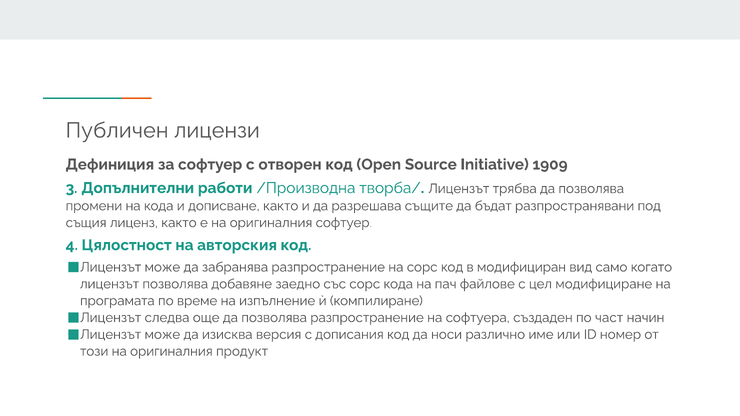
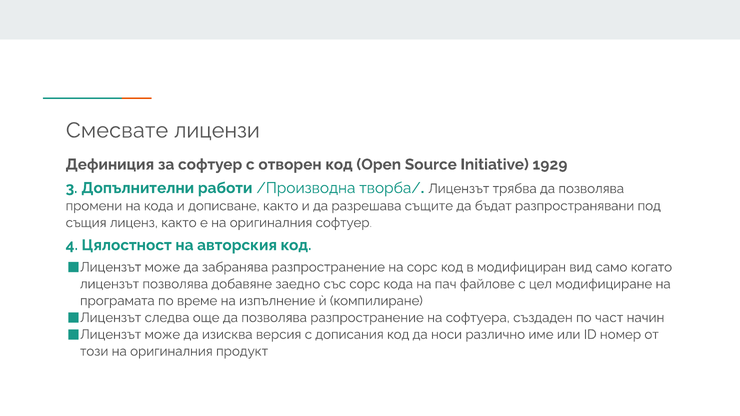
Публичен: Публичен -> Смесвате (117, 131)
1909: 1909 -> 1929 (550, 165)
